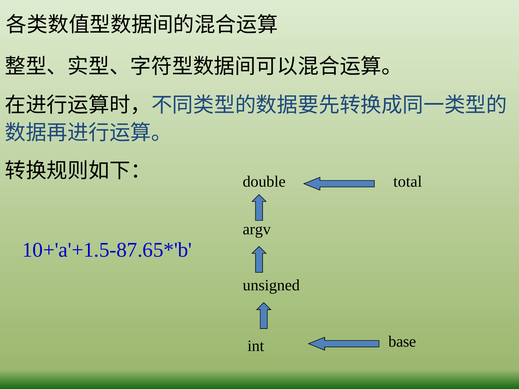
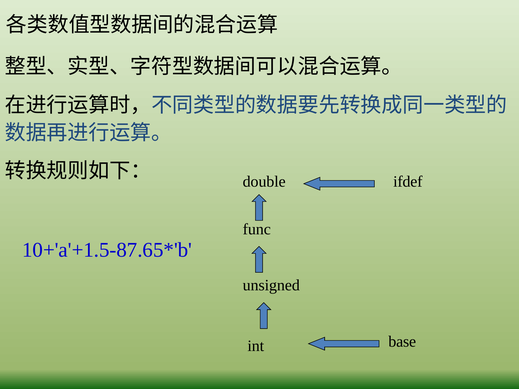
total: total -> ifdef (408, 182)
argv: argv -> func (257, 229)
